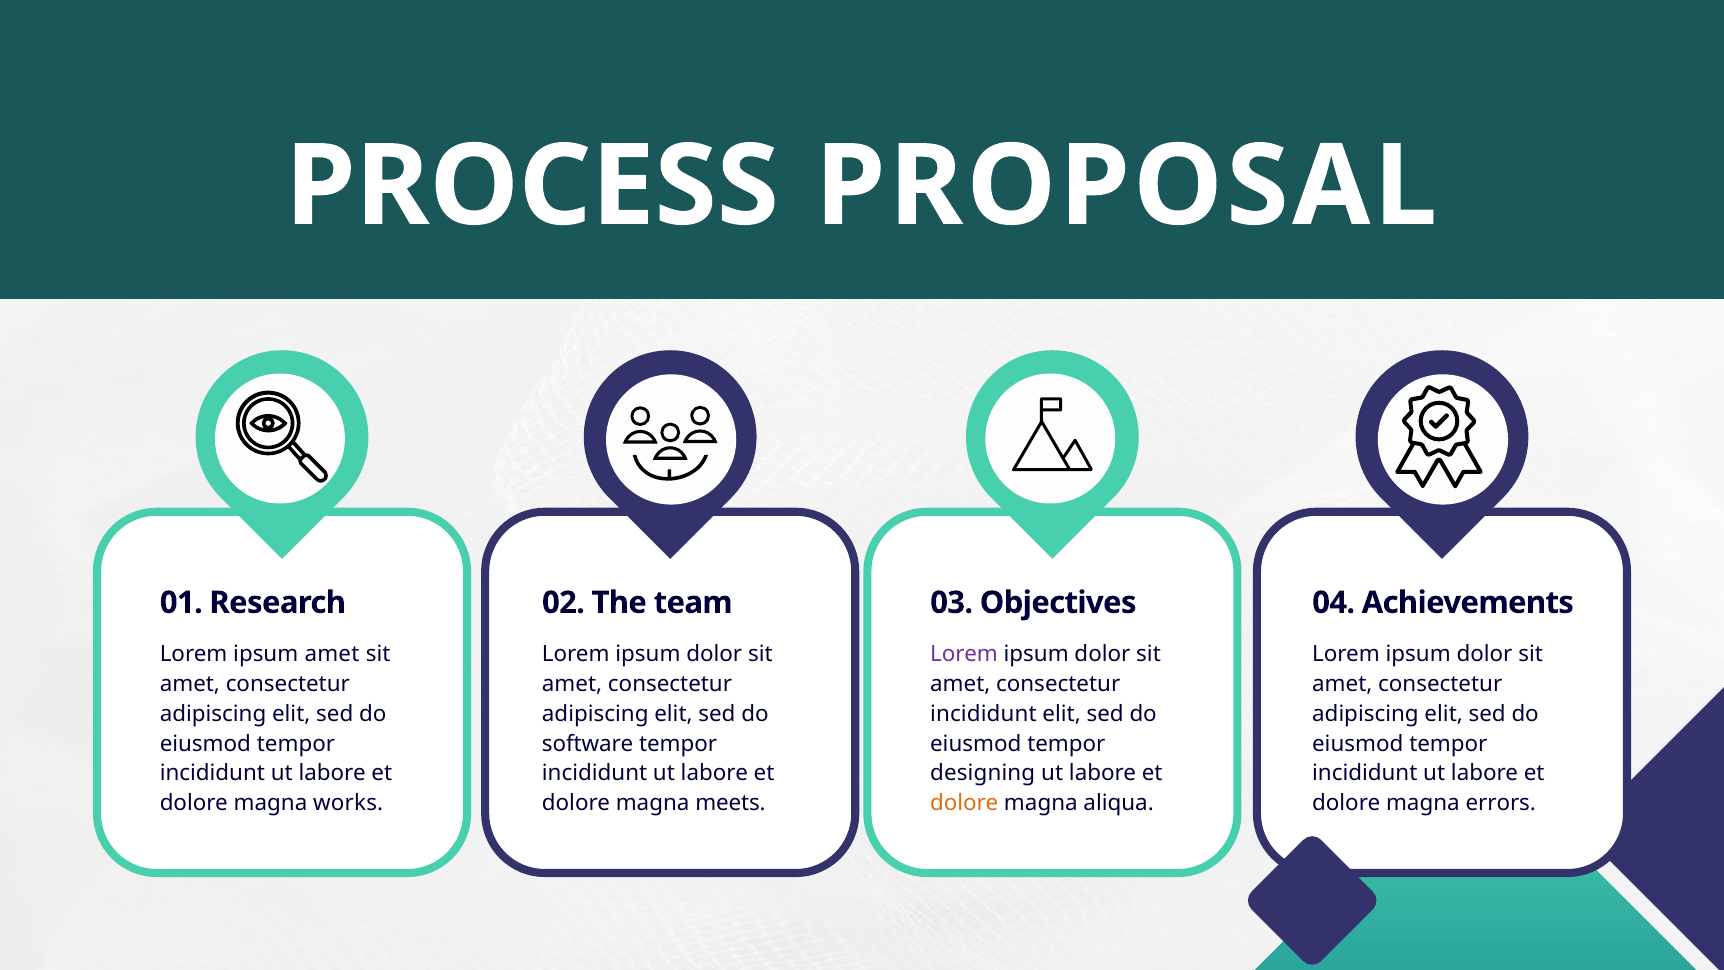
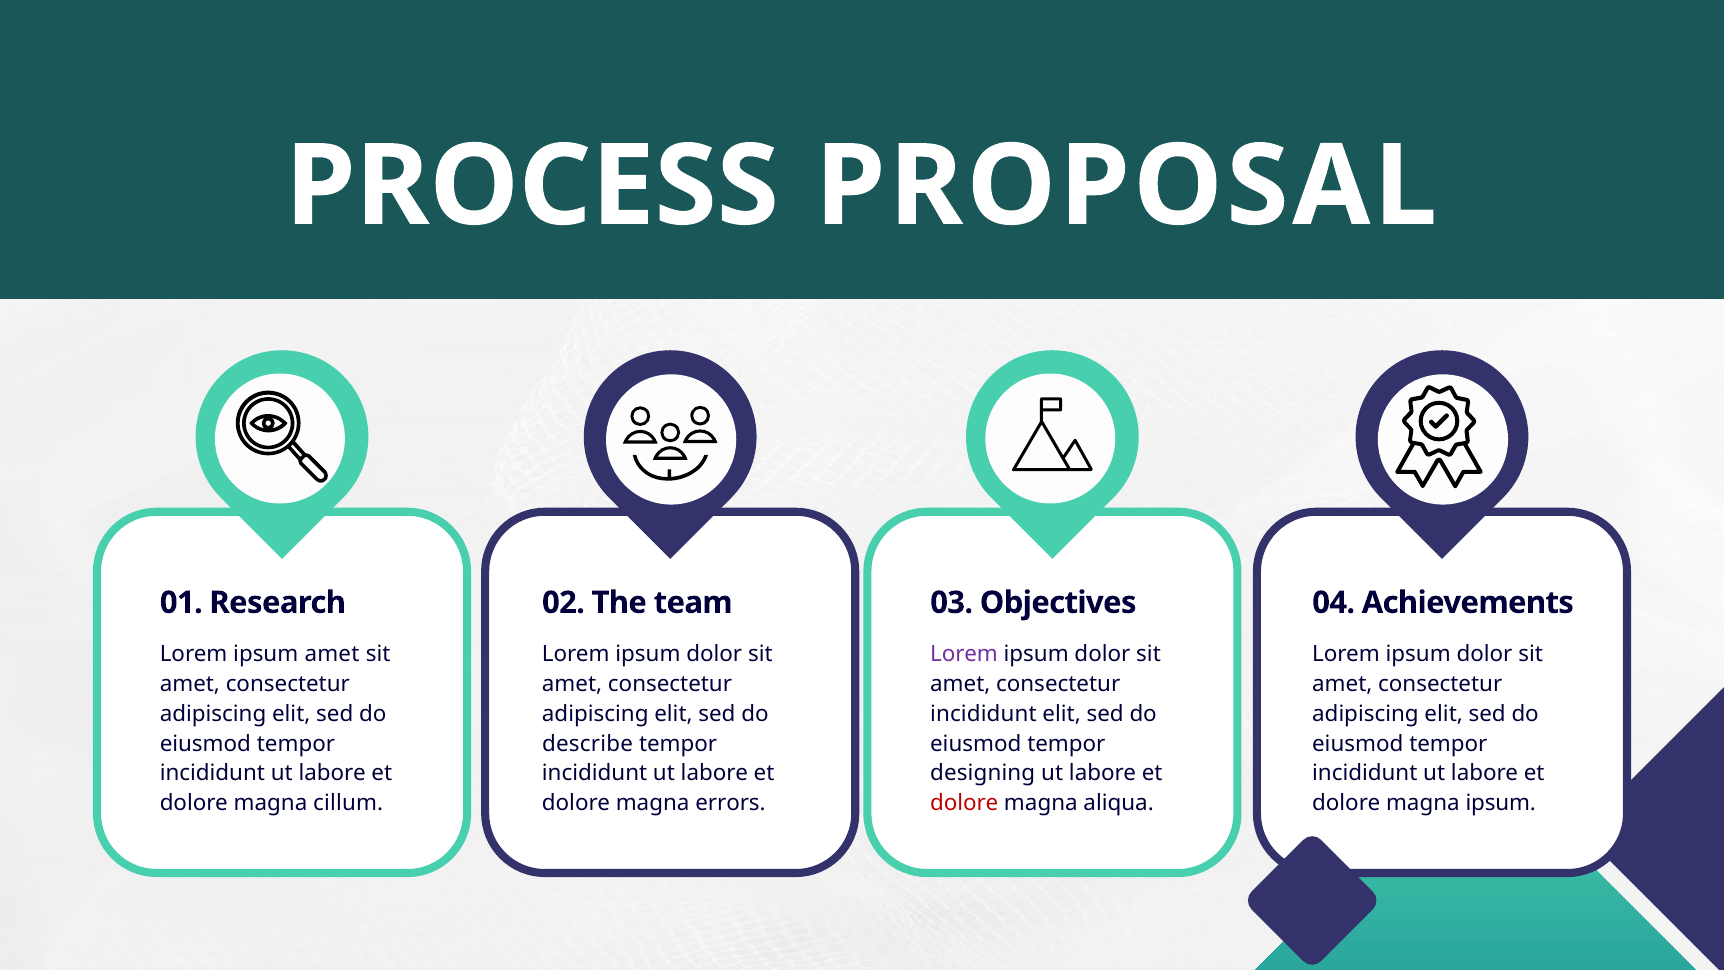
software: software -> describe (587, 743)
works: works -> cillum (348, 803)
meets: meets -> errors (730, 803)
dolore colour: orange -> red (964, 803)
magna errors: errors -> ipsum (1501, 803)
